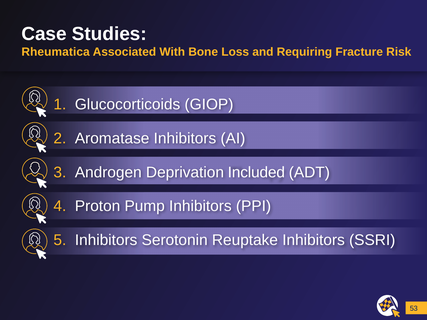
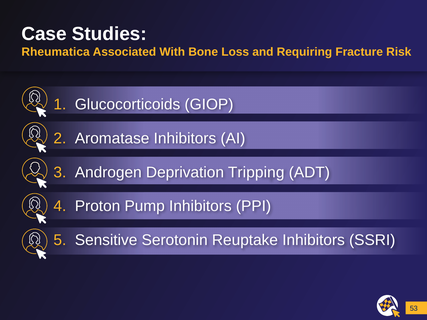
Included: Included -> Tripping (256, 172)
Inhibitors: Inhibitors -> Sensitive (106, 240)
